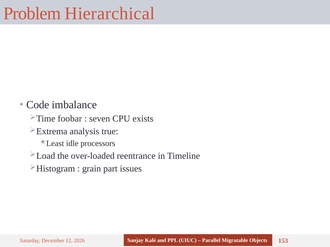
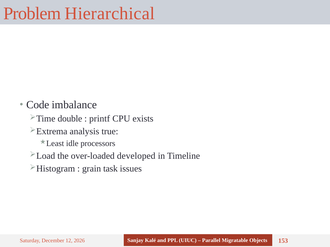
foobar: foobar -> double (70, 119)
seven: seven -> printf (100, 119)
reentrance: reentrance -> developed (136, 156)
part: part -> task (110, 169)
